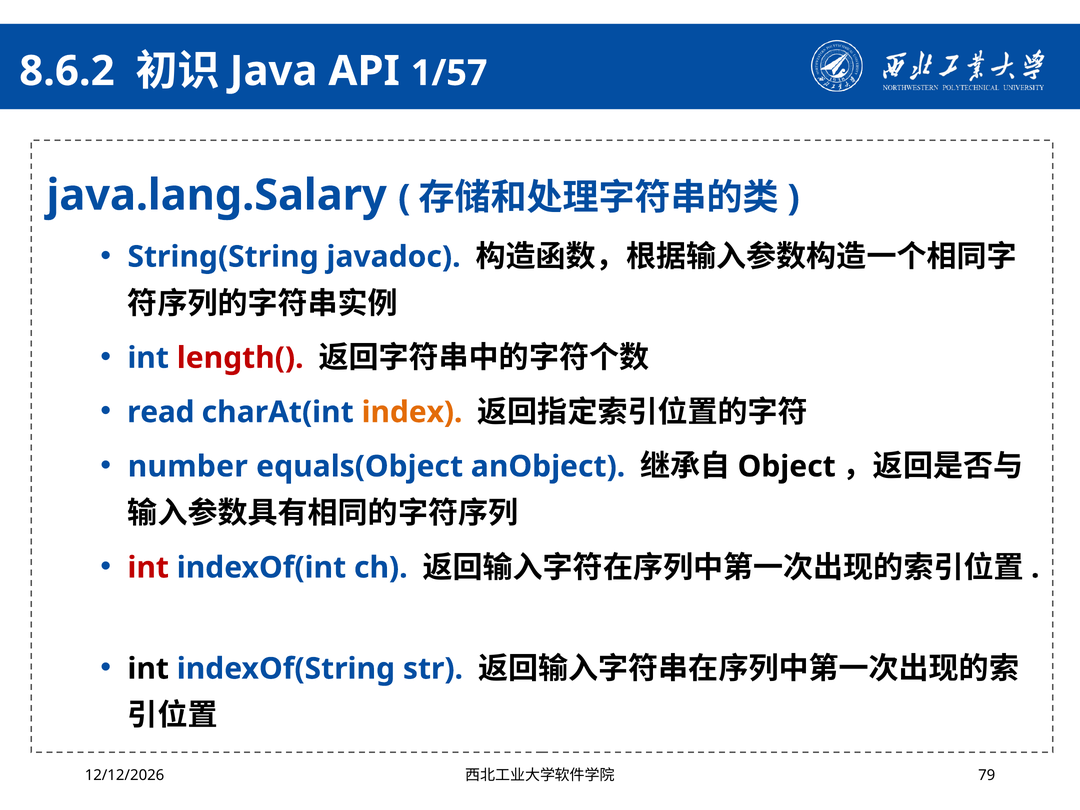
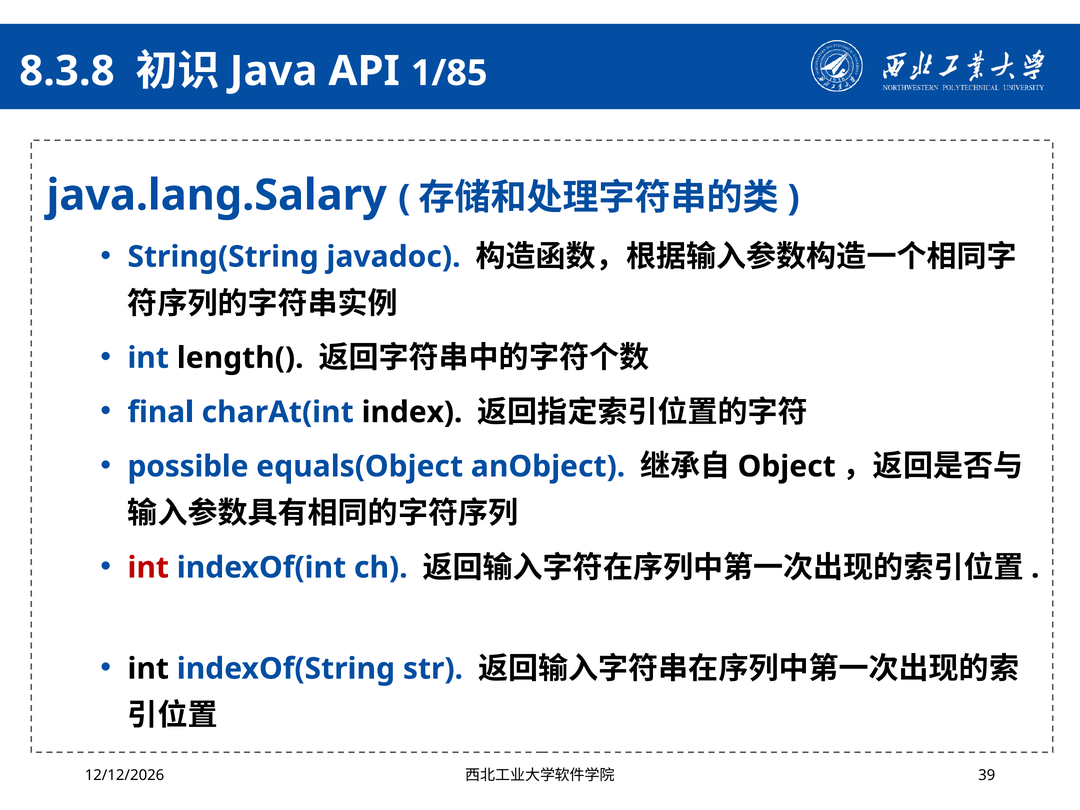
8.6.2: 8.6.2 -> 8.3.8 (67, 71)
1/57: 1/57 -> 1/85 (449, 73)
length( colour: red -> black (240, 358)
read: read -> final (161, 412)
index colour: orange -> black (412, 412)
number: number -> possible (188, 467)
79: 79 -> 39 (987, 775)
